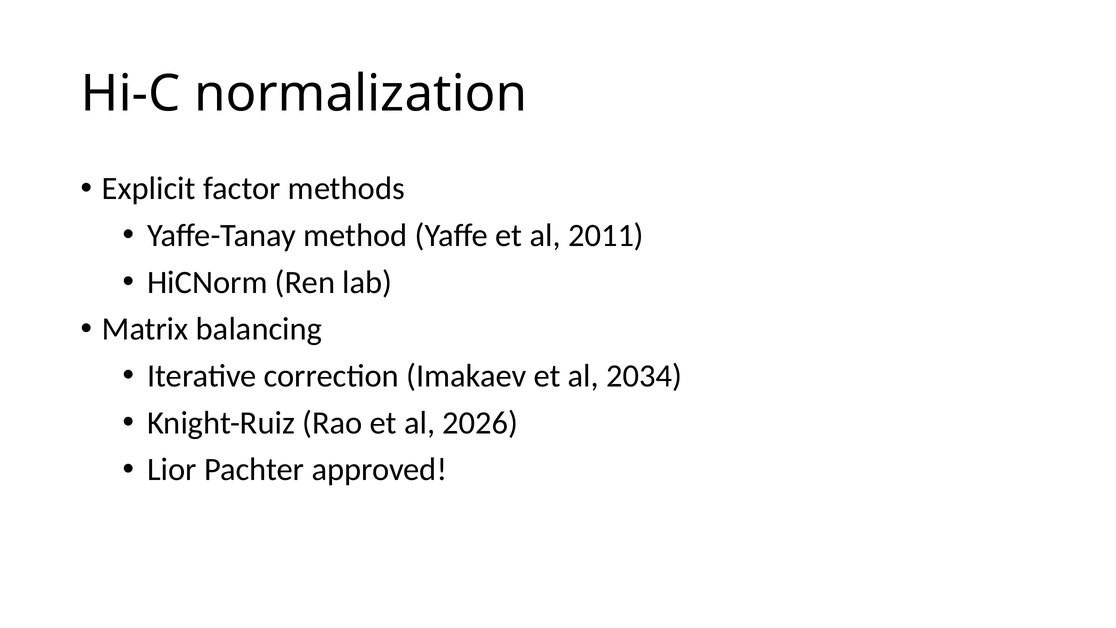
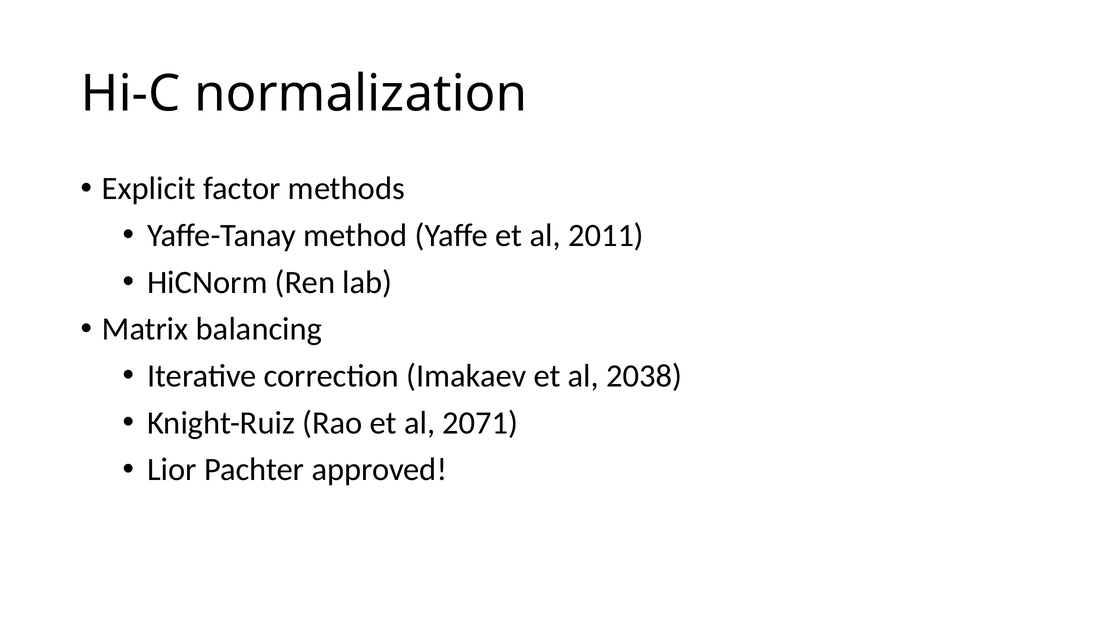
2034: 2034 -> 2038 (644, 376)
2026: 2026 -> 2071 (480, 423)
